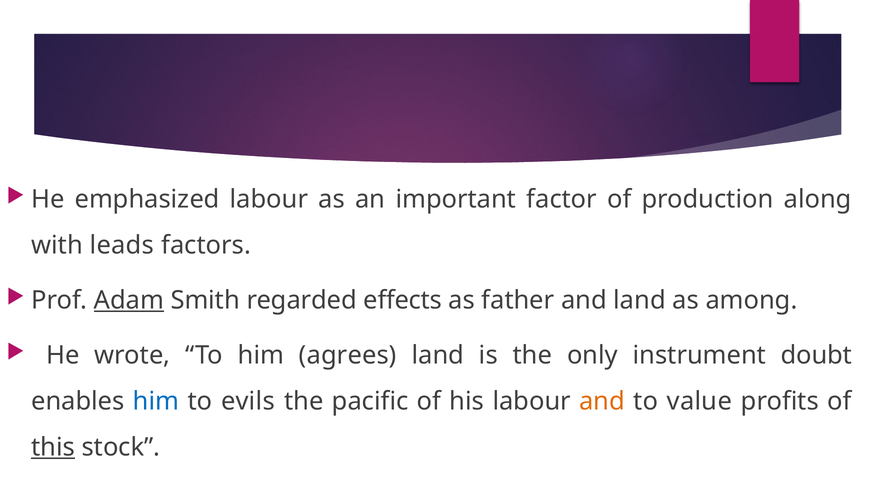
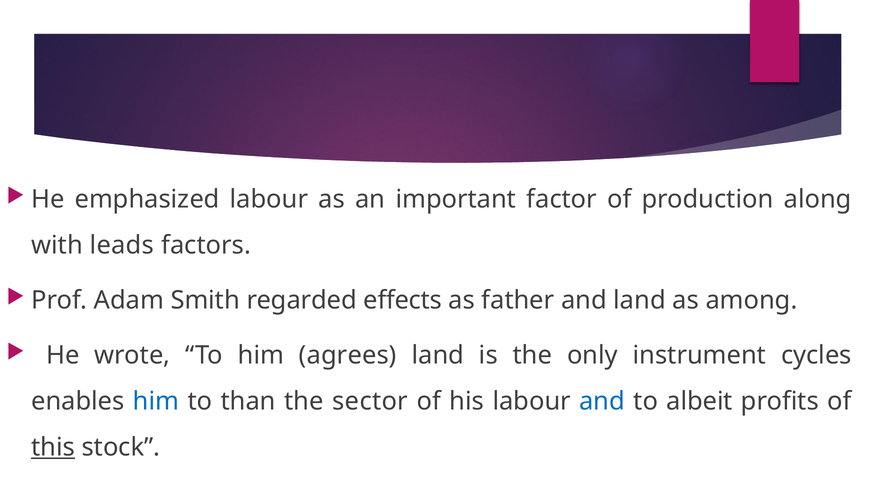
Adam underline: present -> none (129, 300)
doubt: doubt -> cycles (816, 355)
evils: evils -> than (248, 401)
pacific: pacific -> sector (370, 401)
and colour: orange -> blue (602, 401)
value: value -> albeit (700, 401)
